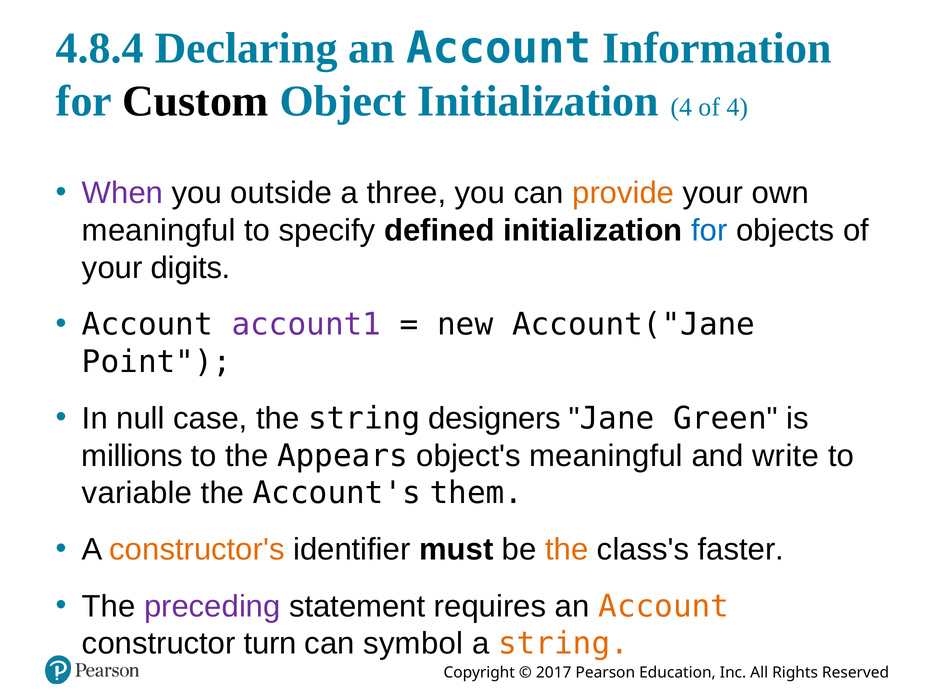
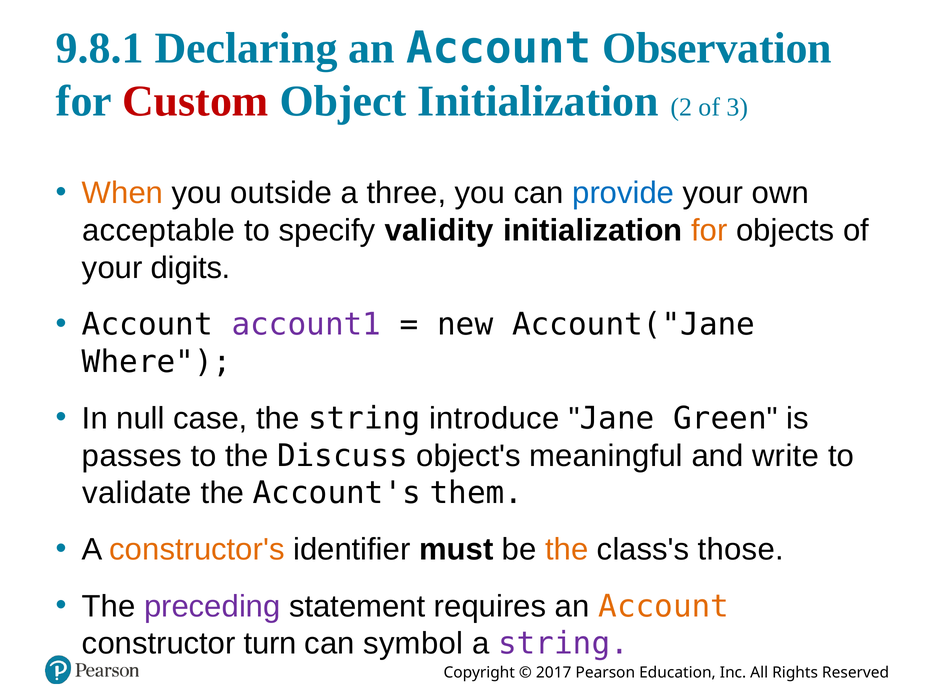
4.8.4: 4.8.4 -> 9.8.1 (100, 48)
Information: Information -> Observation (717, 48)
Custom colour: black -> red (195, 101)
Initialization 4: 4 -> 2 (681, 107)
of 4: 4 -> 3 (737, 107)
When colour: purple -> orange (123, 193)
provide colour: orange -> blue (623, 193)
meaningful: meaningful -> acceptable (159, 231)
defined: defined -> validity (439, 231)
for colour: blue -> orange (709, 231)
Point: Point -> Where (157, 362)
designers: designers -> introduce (494, 418)
millions: millions -> passes (132, 456)
Appears: Appears -> Discuss (342, 456)
variable: variable -> validate (137, 493)
faster: faster -> those (741, 550)
string colour: orange -> purple (564, 644)
